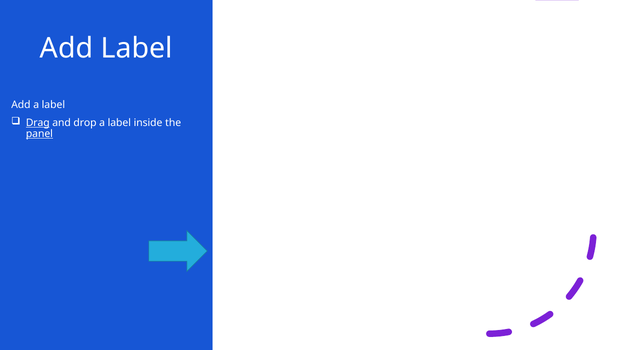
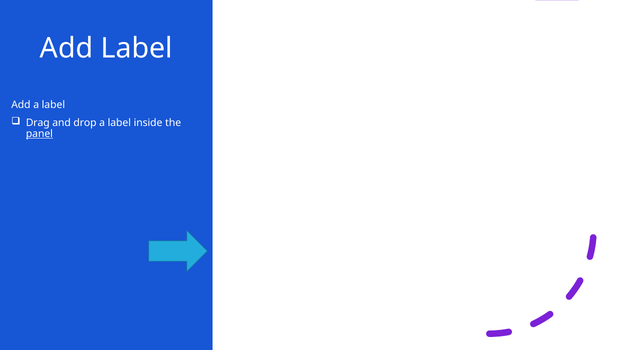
Drag underline: present -> none (38, 123)
